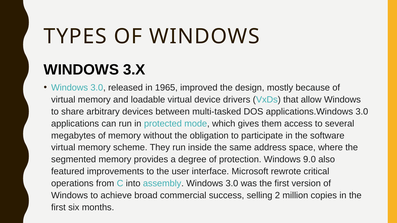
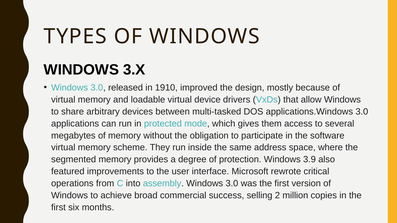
1965: 1965 -> 1910 (166, 88)
9.0: 9.0 -> 3.9 (309, 160)
